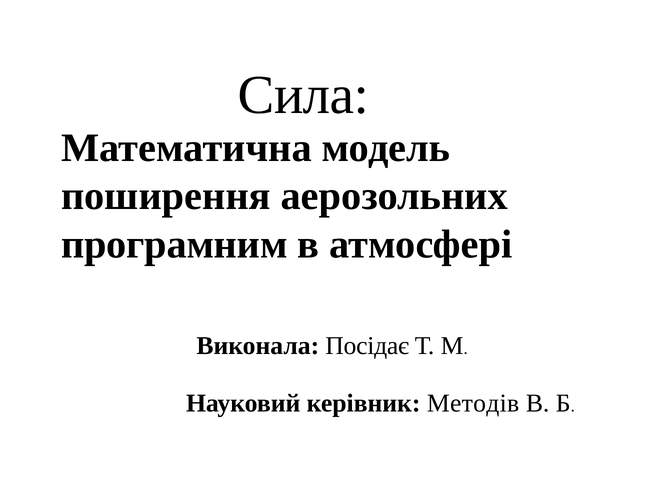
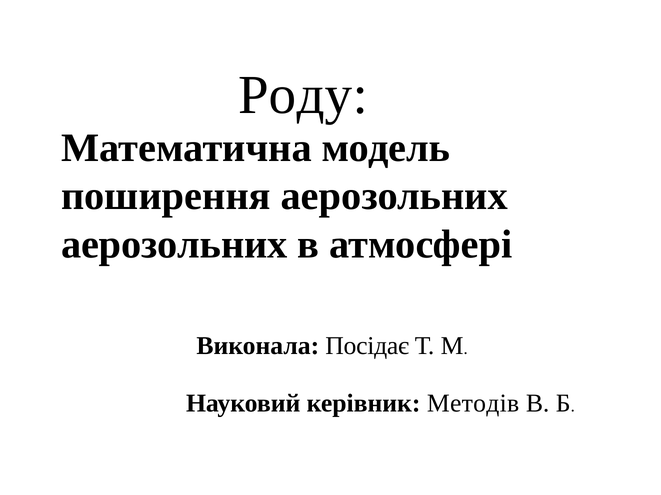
Сила: Сила -> Роду (303, 95)
програмним: програмним -> аерозольних (174, 245)
